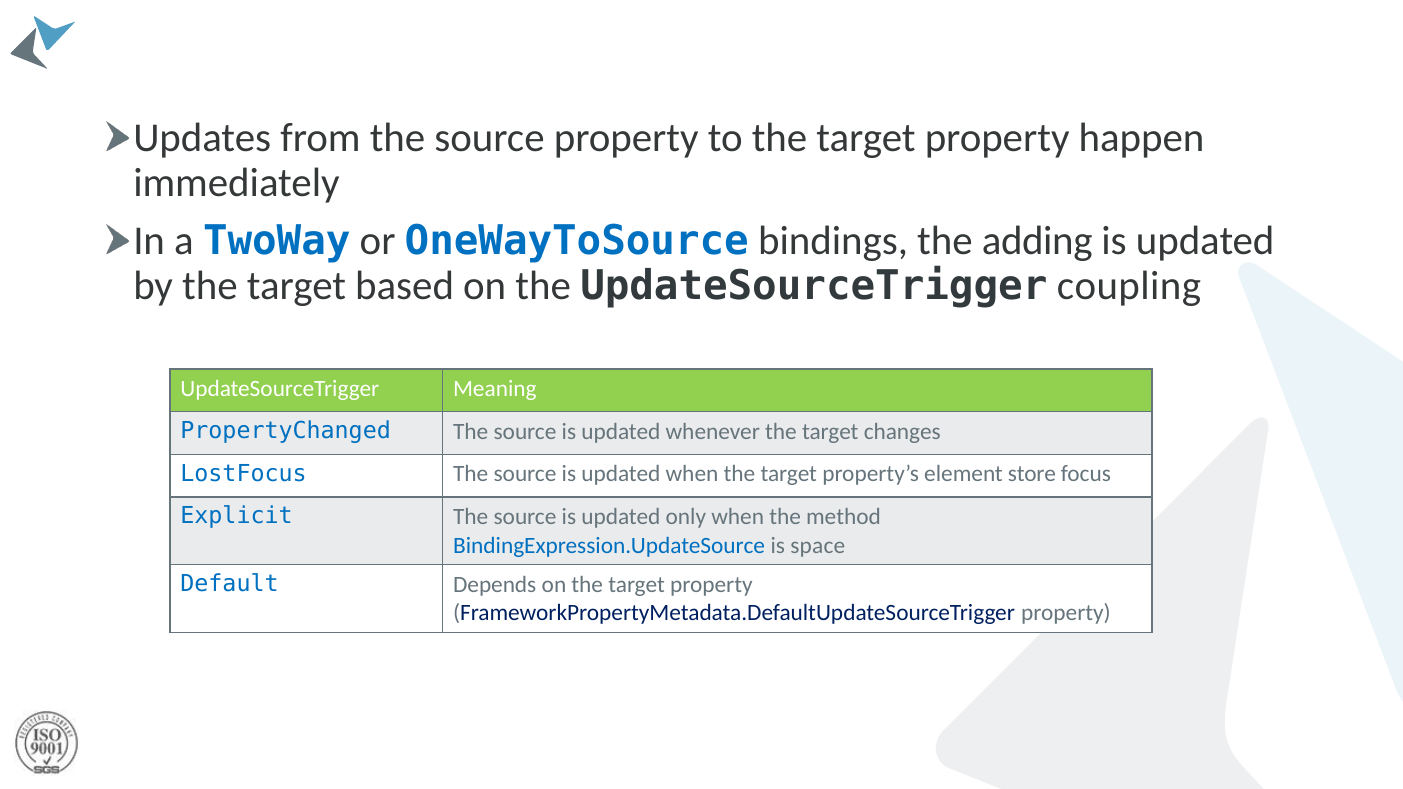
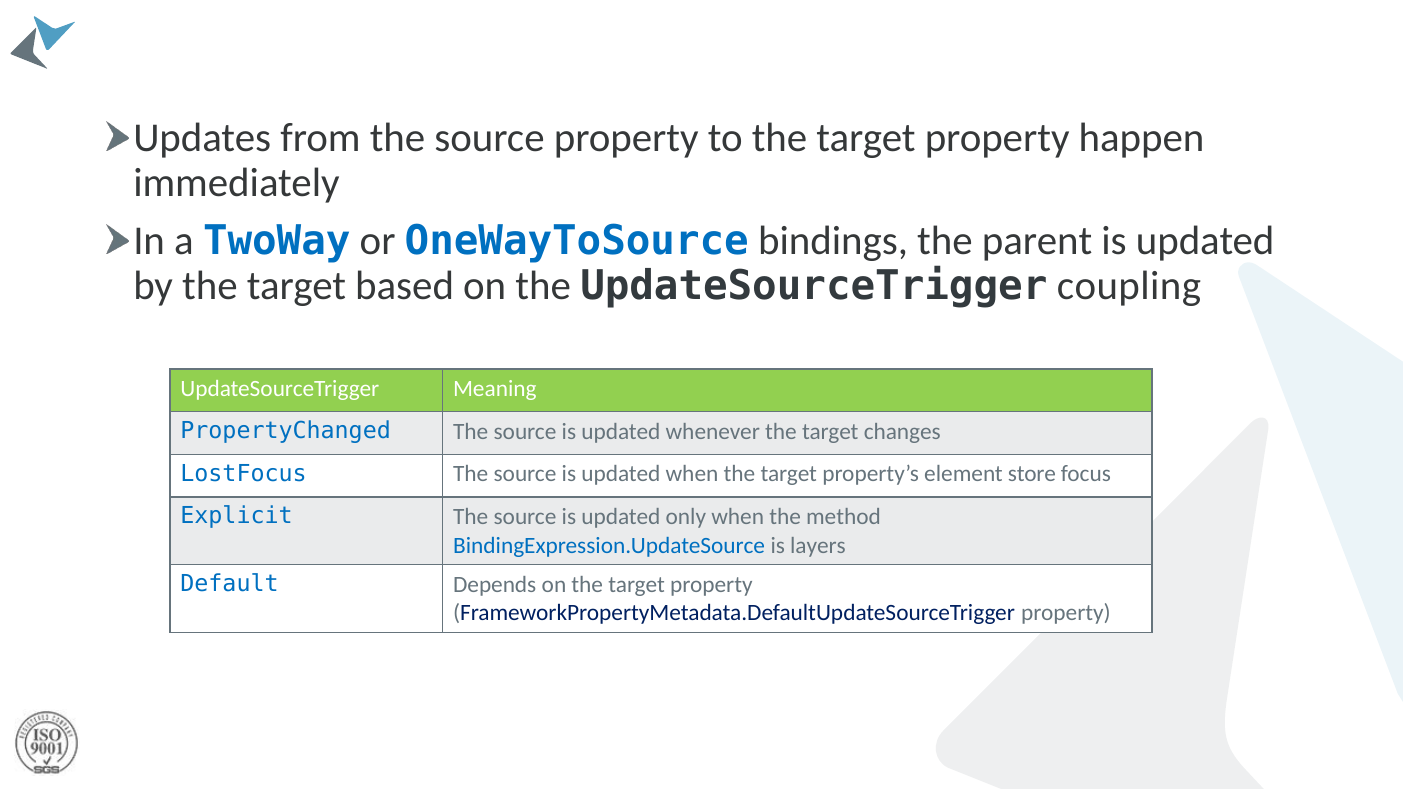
adding: adding -> parent (1037, 241)
space: space -> layers (818, 546)
